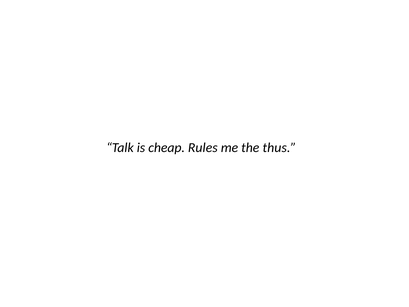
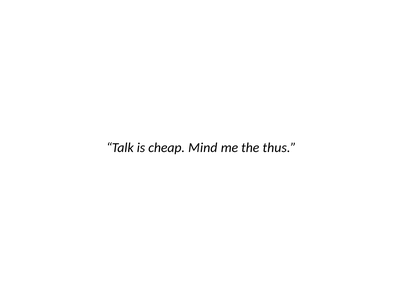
Rules: Rules -> Mind (203, 148)
